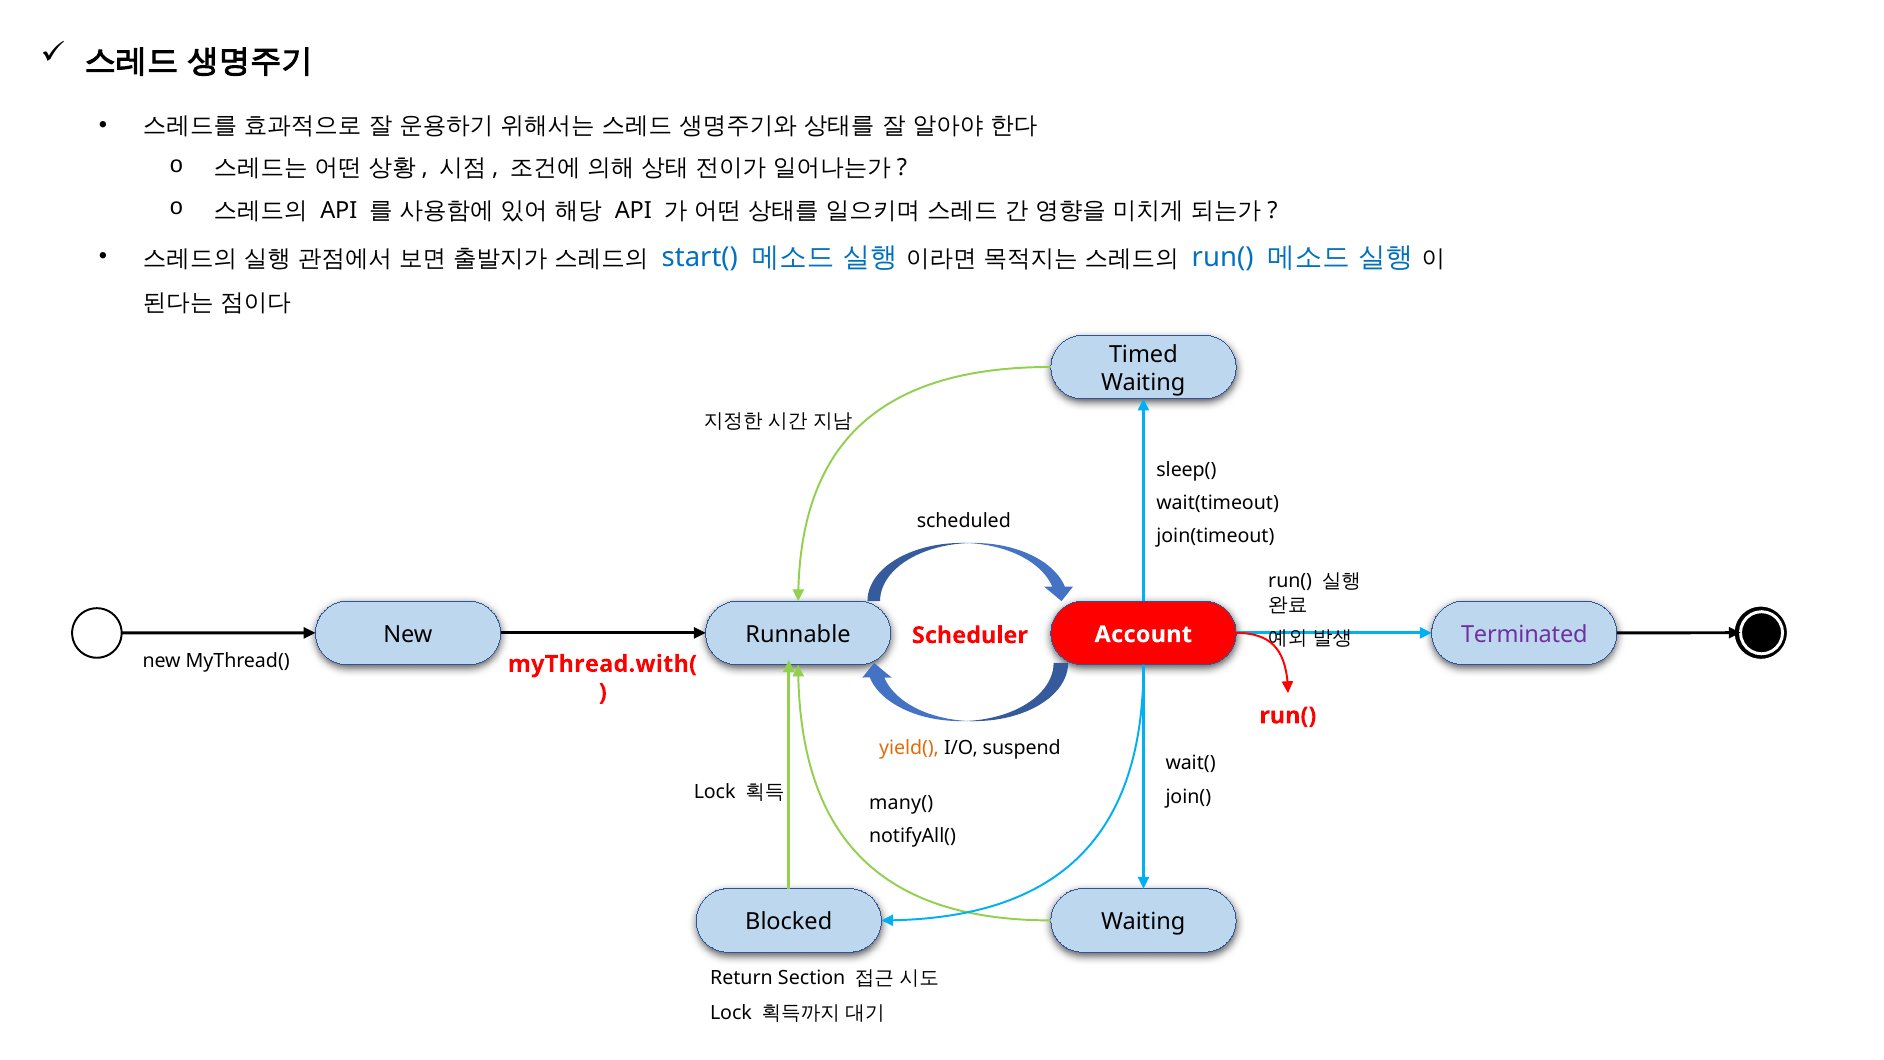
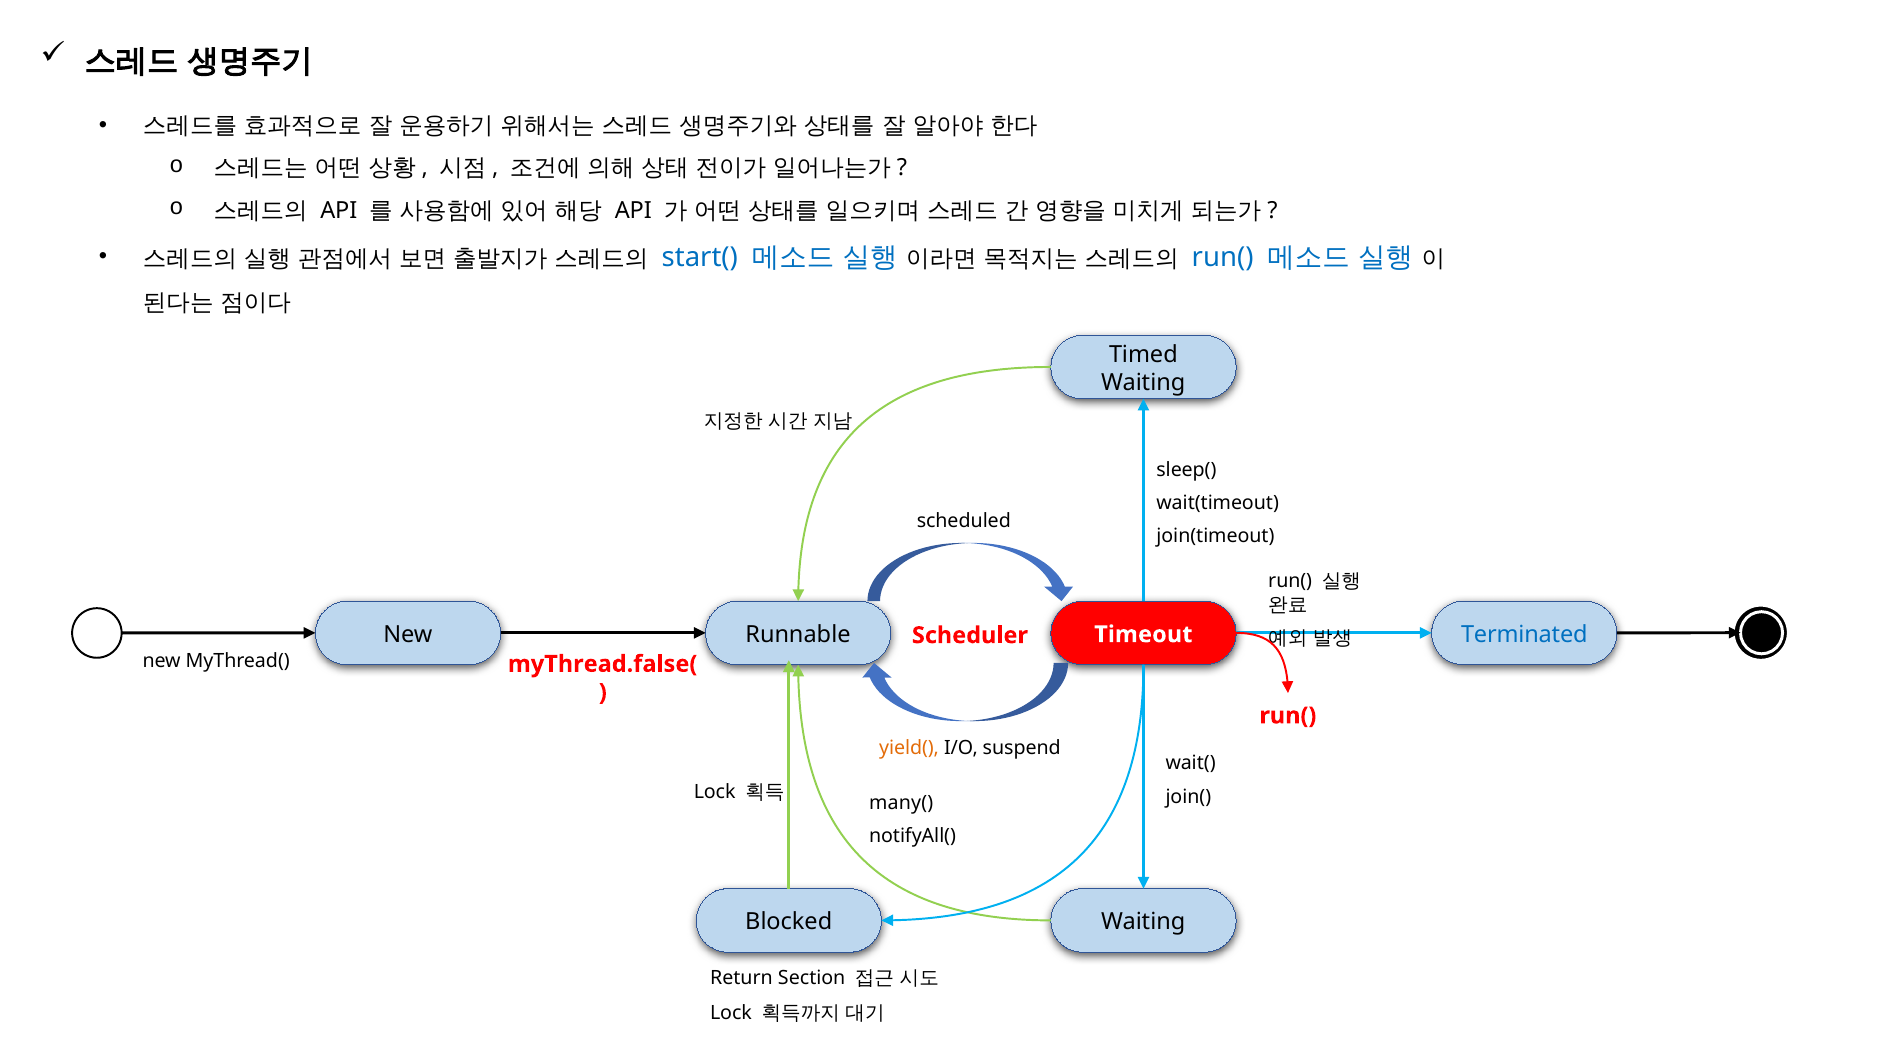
Account: Account -> Timeout (1143, 634)
Terminated colour: purple -> blue (1524, 634)
myThread.with(: myThread.with( -> myThread.false( (603, 664)
